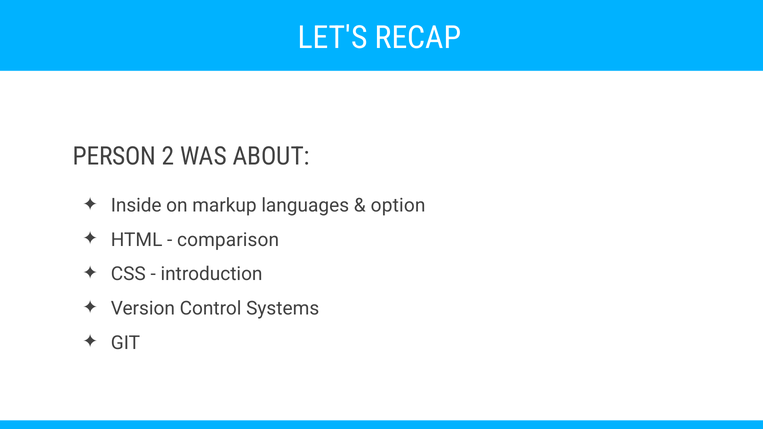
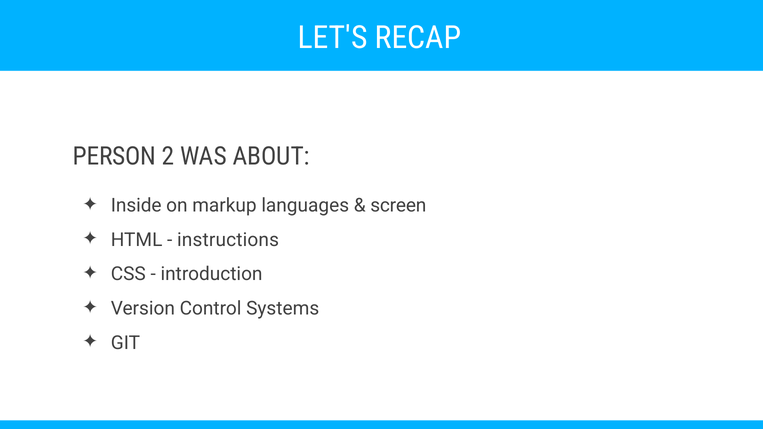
option: option -> screen (398, 206)
comparison: comparison -> instructions (228, 240)
